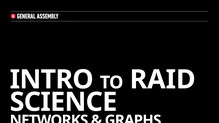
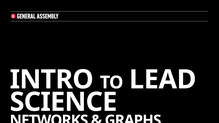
RAID: RAID -> LEAD (163, 80)
